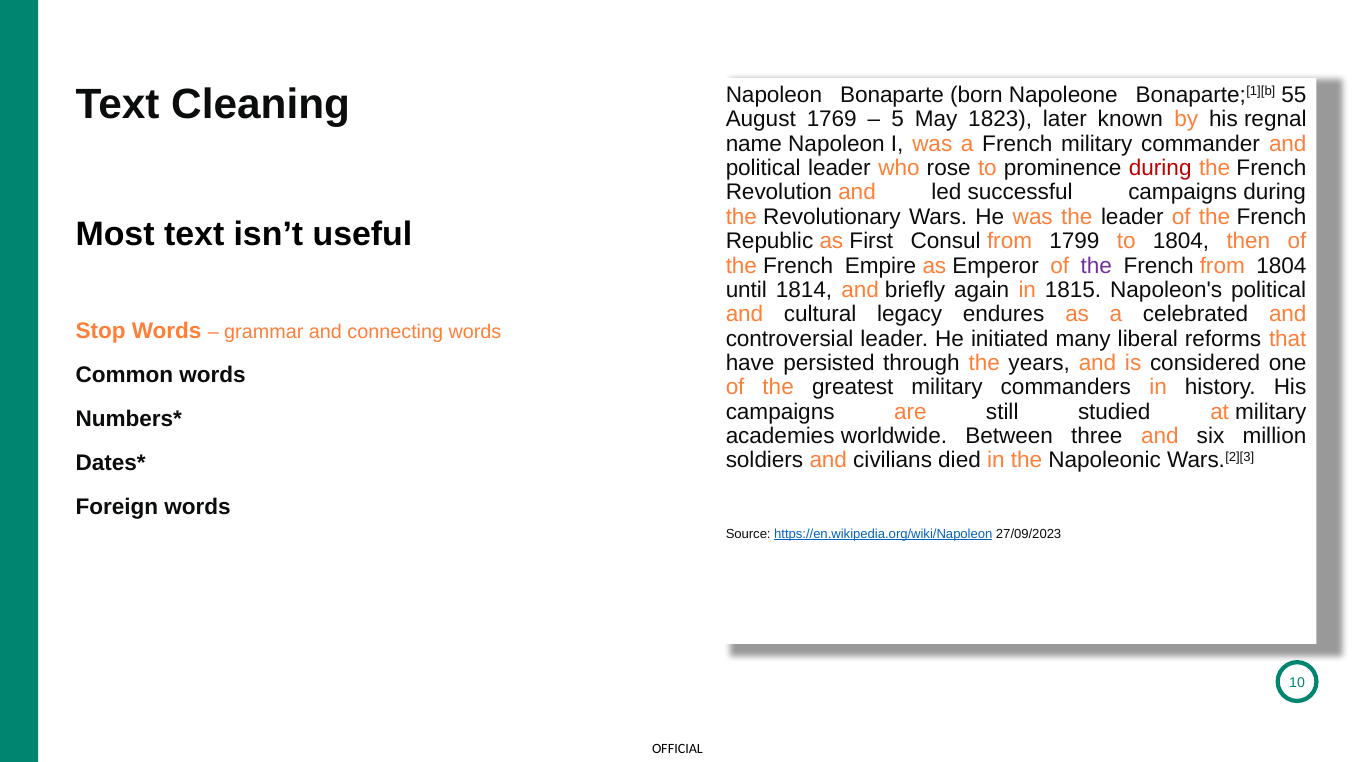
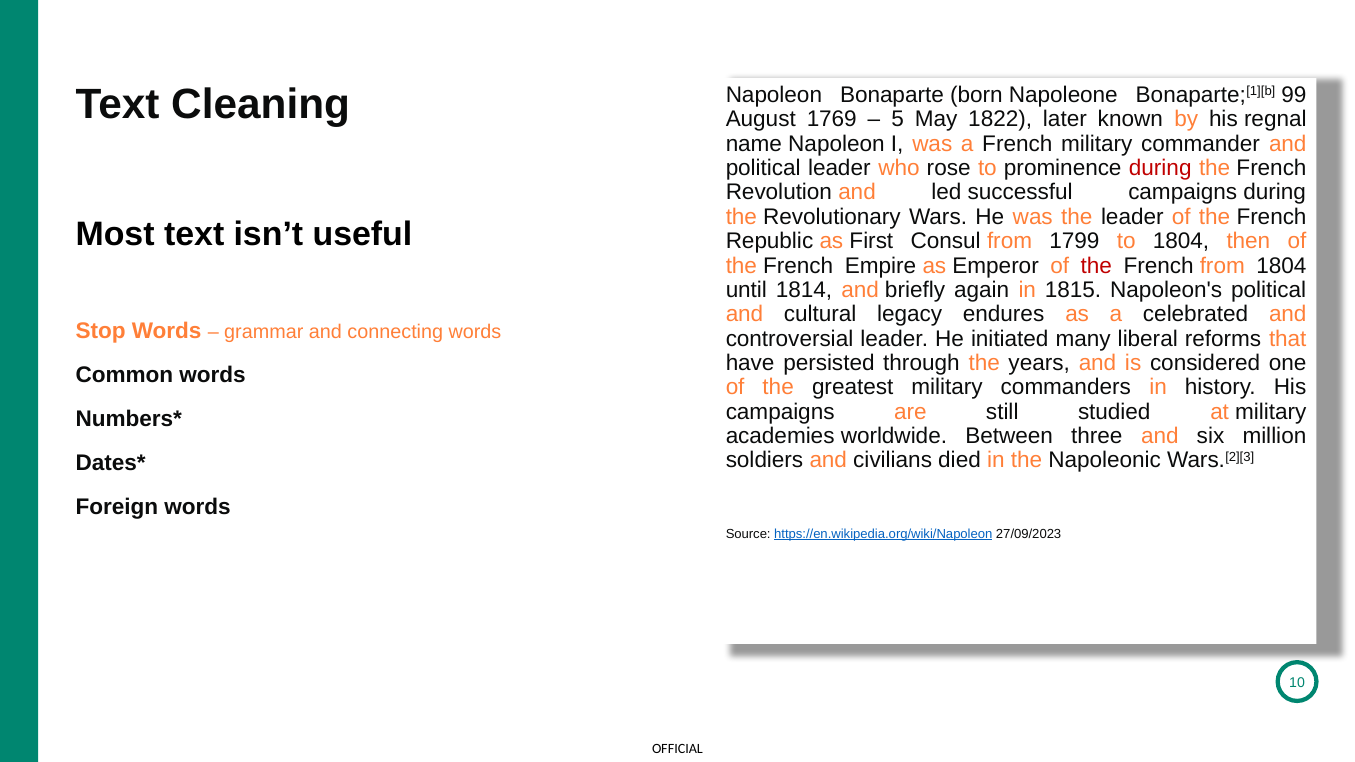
55: 55 -> 99 (1294, 95)
1823: 1823 -> 1822 (1000, 120)
the colour: purple -> red (1096, 266)
